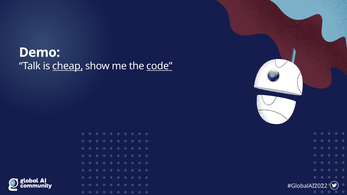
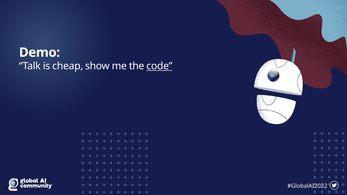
cheap underline: present -> none (68, 66)
